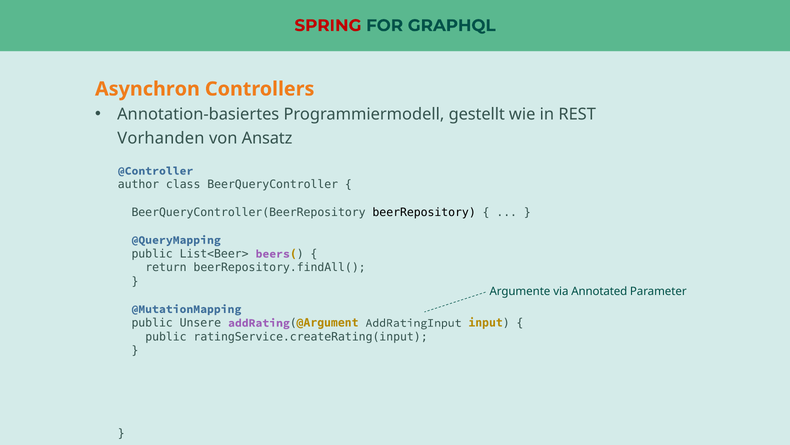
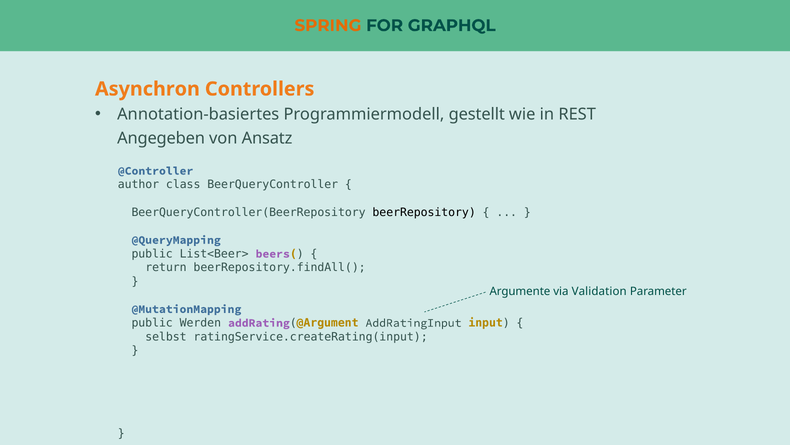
SPRING colour: red -> orange (328, 25)
Vorhanden: Vorhanden -> Angegeben (161, 138)
Annotated: Annotated -> Validation (599, 291)
Unsere: Unsere -> Werden (200, 322)
public: public -> selbst (166, 336)
